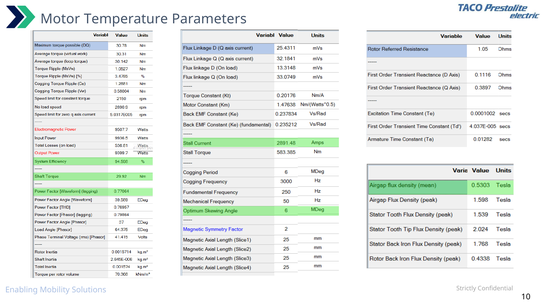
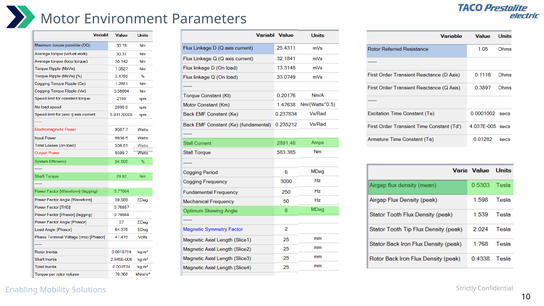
Temperature: Temperature -> Environment (126, 19)
